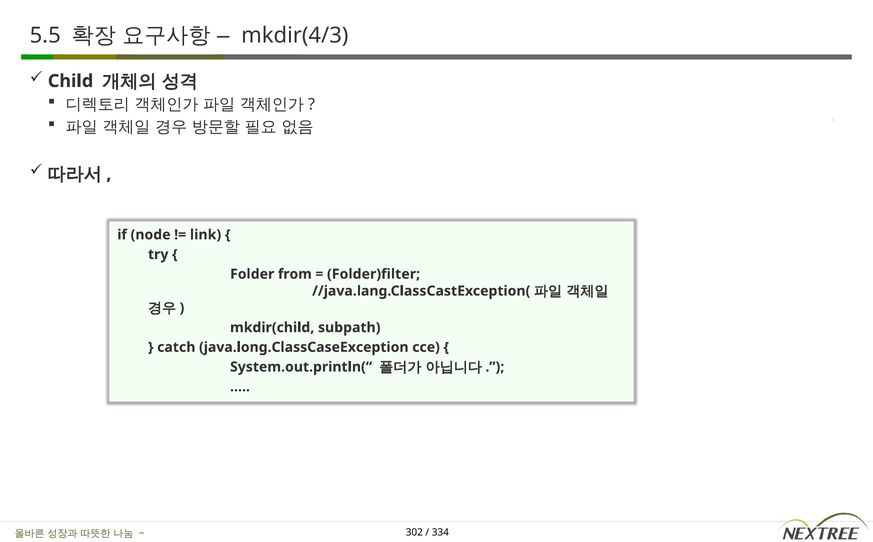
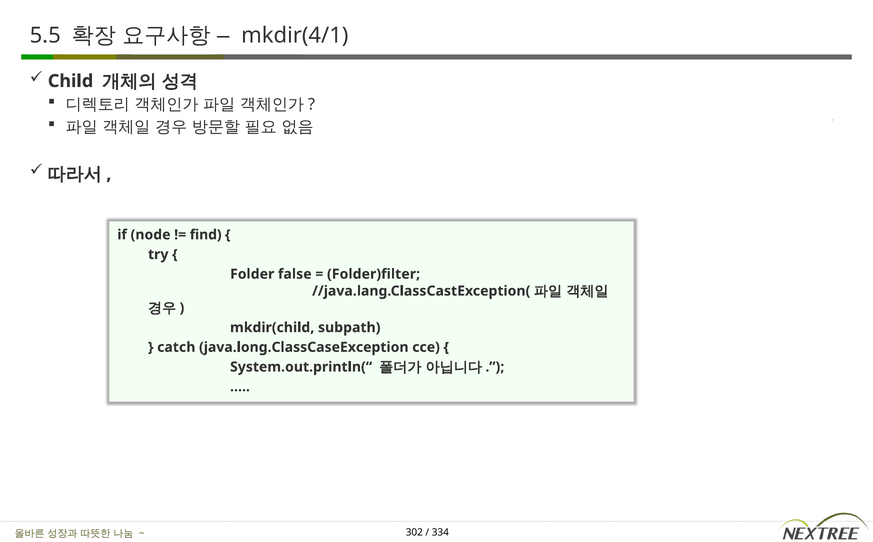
mkdir(4/3: mkdir(4/3 -> mkdir(4/1 (295, 35)
link: link -> find (206, 235)
from: from -> false (295, 274)
